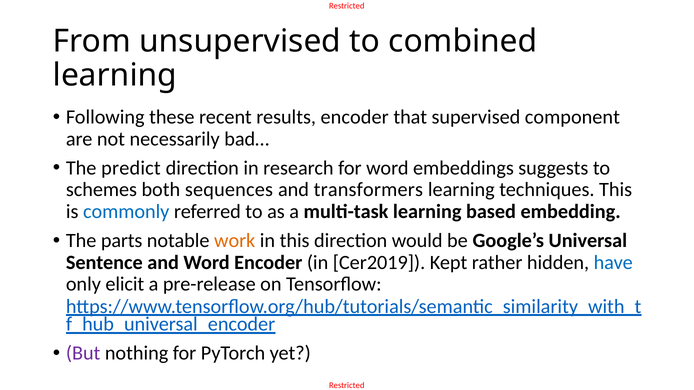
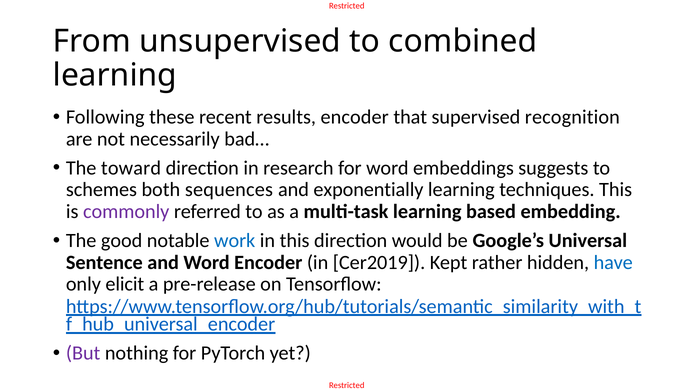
component: component -> recognition (572, 117)
predict: predict -> toward (131, 168)
transformers: transformers -> exponentially (368, 190)
commonly colour: blue -> purple (126, 212)
parts: parts -> good (122, 241)
work colour: orange -> blue (235, 241)
